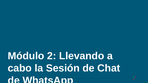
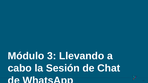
2: 2 -> 3 (52, 56)
